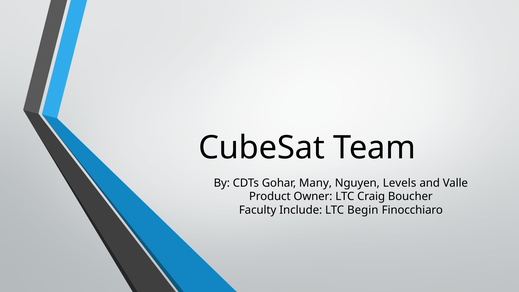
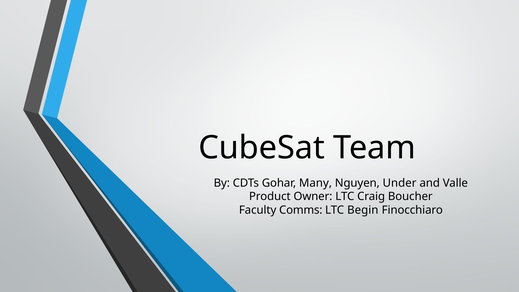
Levels: Levels -> Under (400, 183)
Include: Include -> Comms (301, 210)
